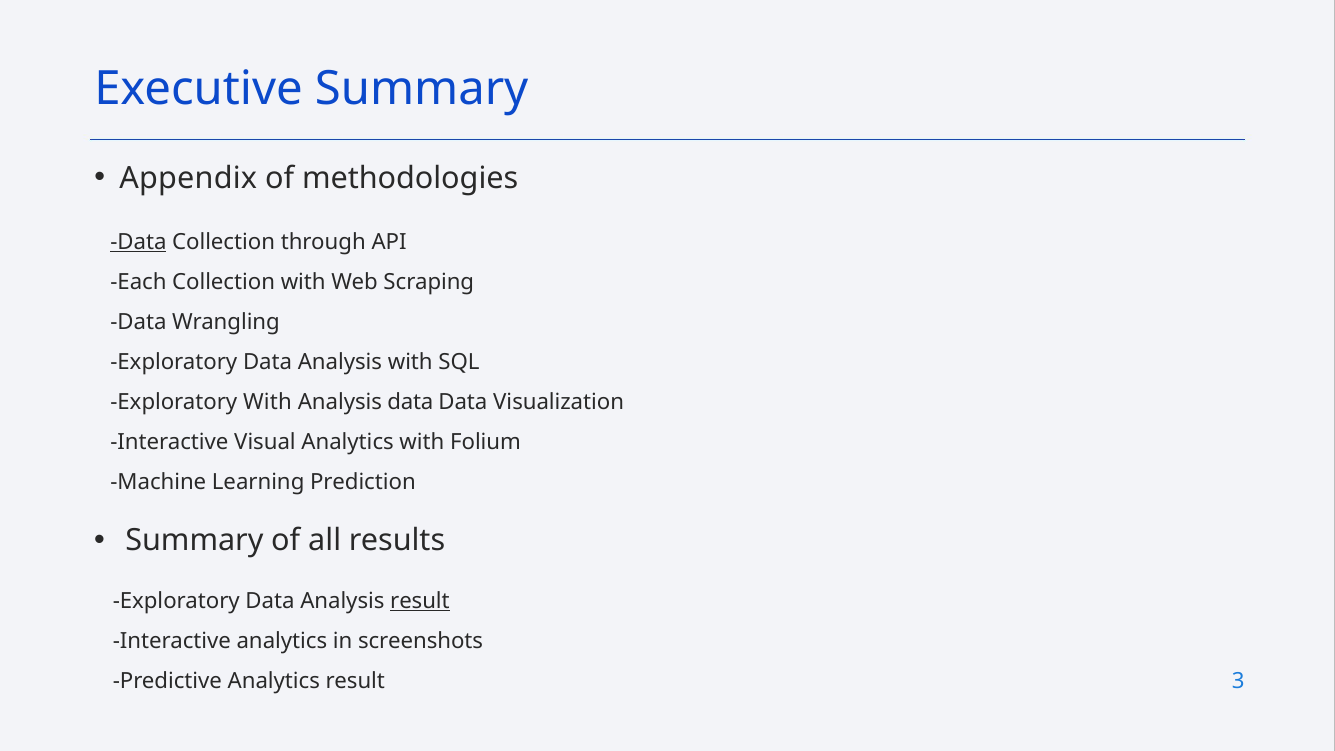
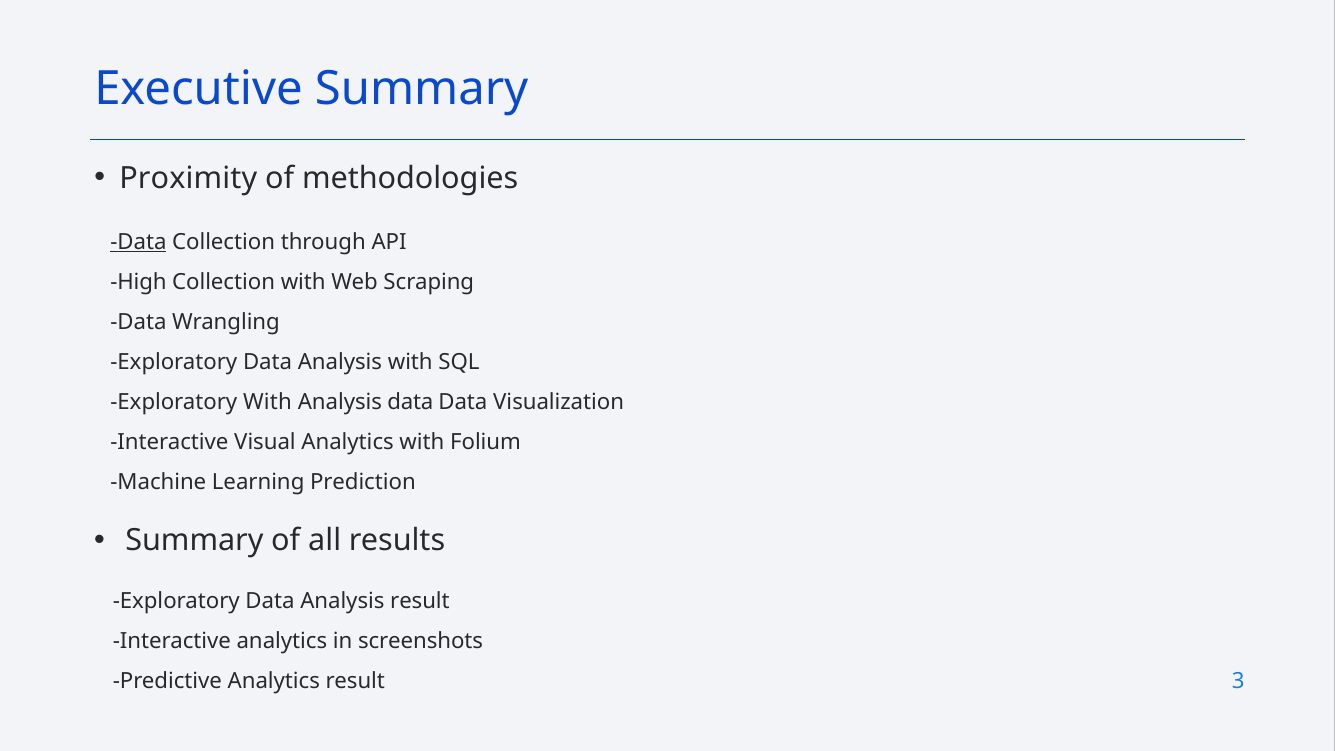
Appendix: Appendix -> Proximity (188, 178)
Each: Each -> High (138, 282)
result underline: present -> none (420, 601)
